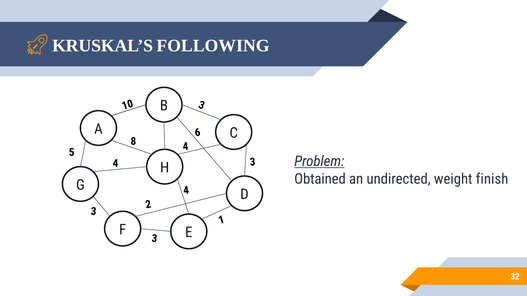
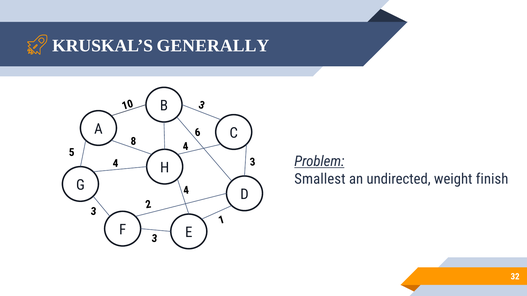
FOLLOWING: FOLLOWING -> GENERALLY (213, 46)
Obtained: Obtained -> Smallest (320, 179)
